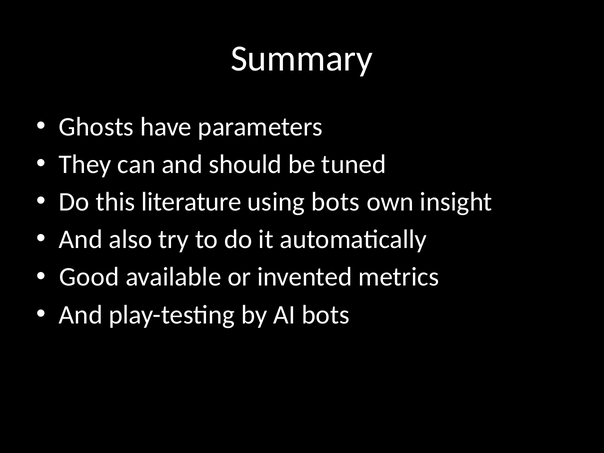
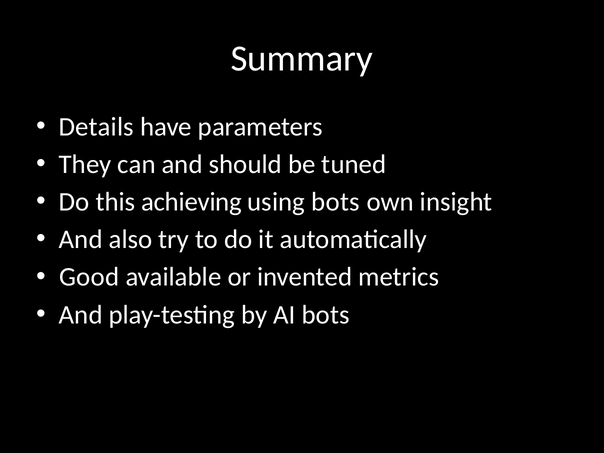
Ghosts: Ghosts -> Details (96, 127)
literature: literature -> achieving (192, 202)
